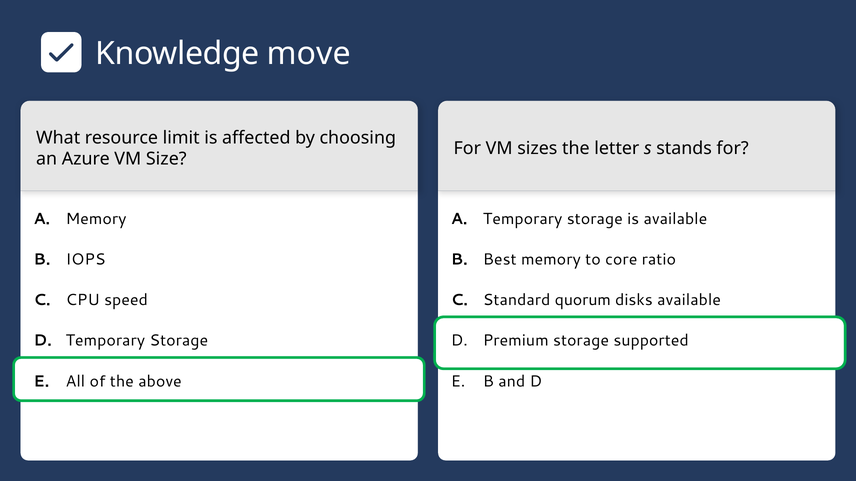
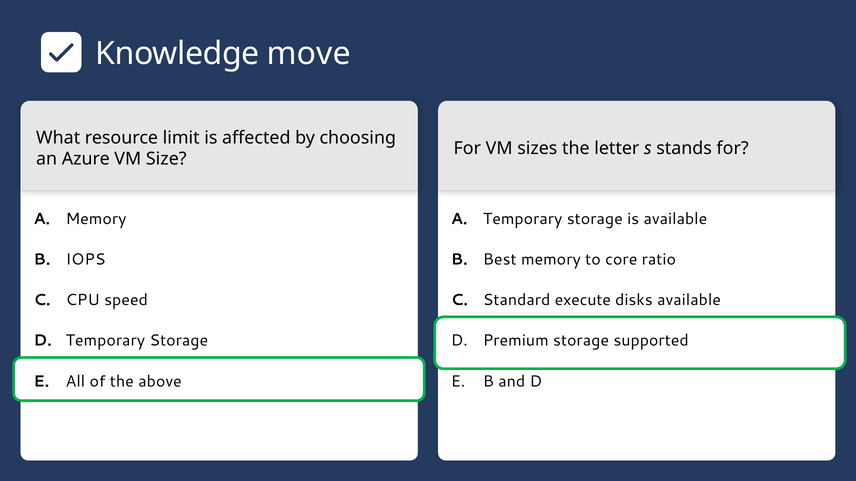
quorum: quorum -> execute (583, 300)
